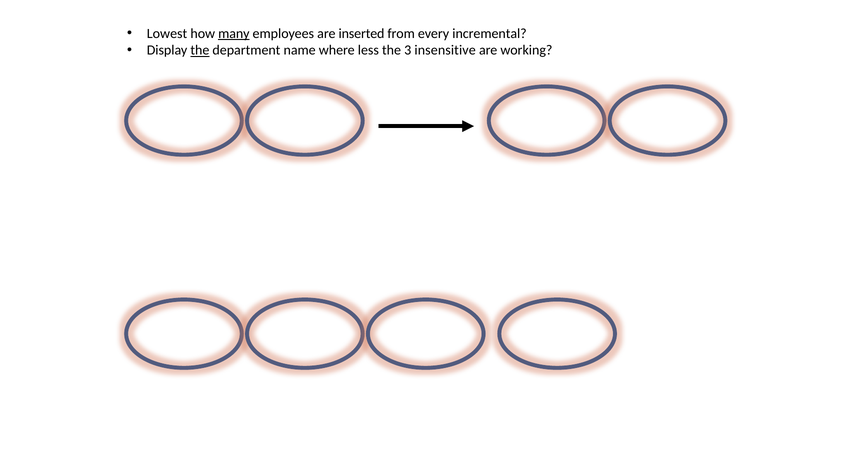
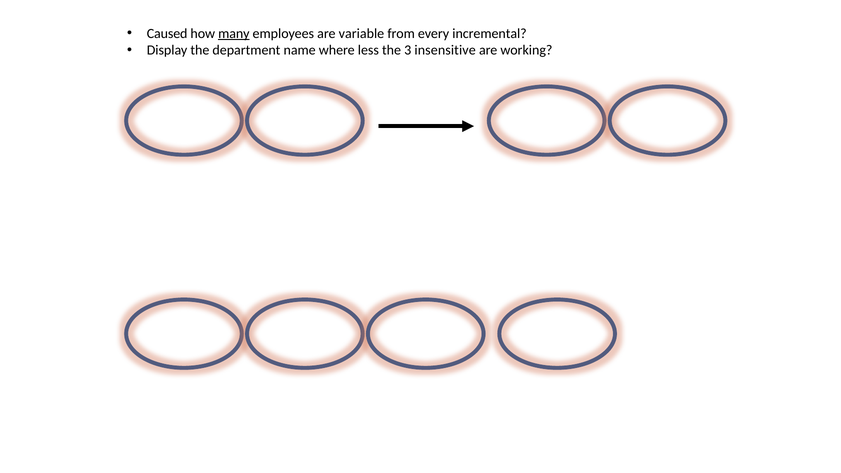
Lowest: Lowest -> Caused (167, 34)
inserted: inserted -> variable (361, 34)
the underline: present -> none (200, 50)
